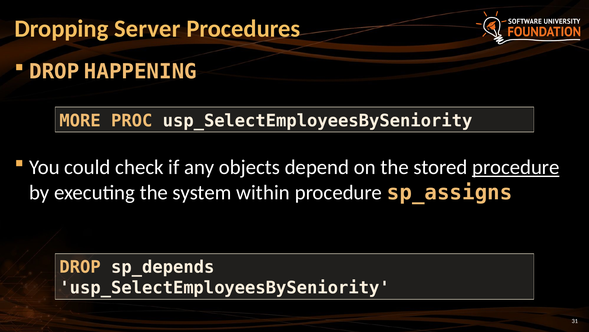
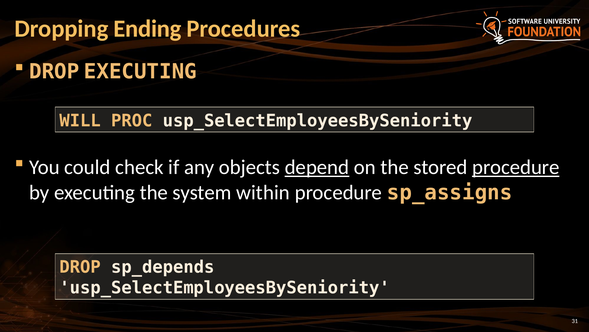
Server: Server -> Ending (148, 29)
DROP HAPPENING: HAPPENING -> EXECUTING (140, 71)
MORE: MORE -> WILL (80, 120)
depend underline: none -> present (317, 167)
